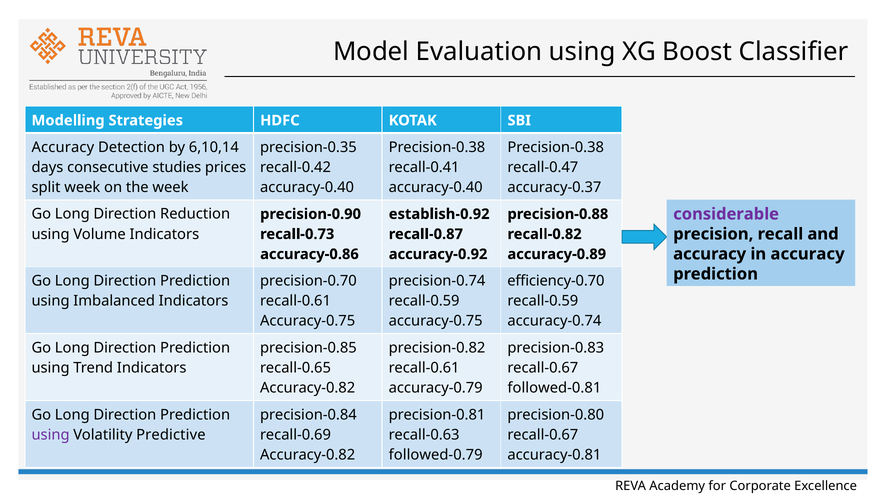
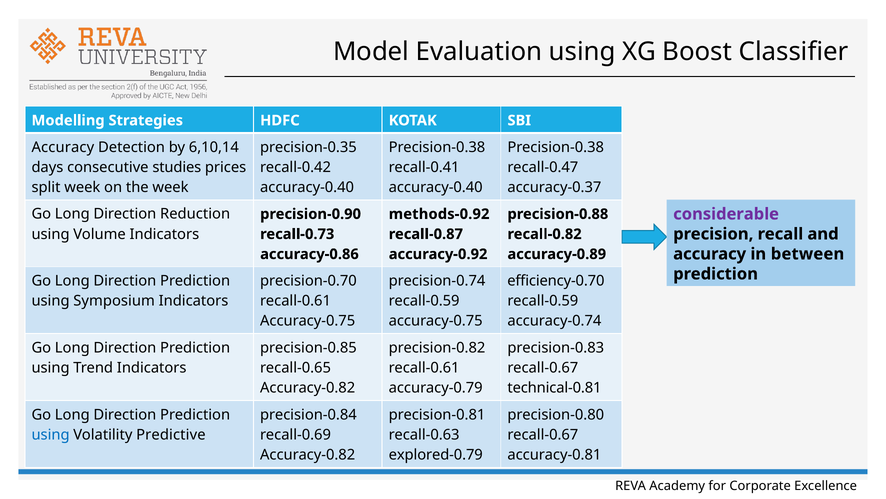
establish-0.92: establish-0.92 -> methods-0.92 (439, 214)
in accuracy: accuracy -> between (808, 254)
Imbalanced: Imbalanced -> Symposium (114, 301)
followed-0.81: followed-0.81 -> technical-0.81 (554, 387)
using colour: purple -> blue (51, 434)
followed-0.79: followed-0.79 -> explored-0.79 (436, 454)
